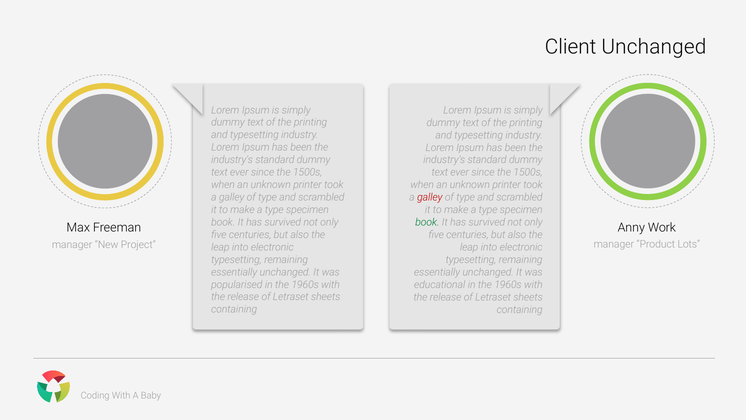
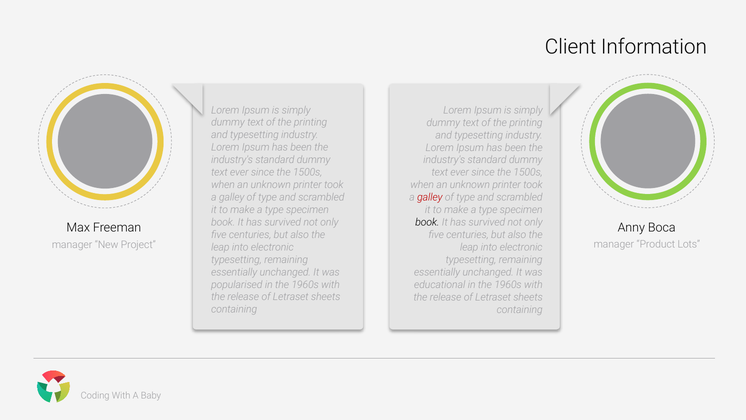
Client Unchanged: Unchanged -> Information (654, 47)
book colour: green -> black (427, 222)
Work: Work -> Boca (662, 227)
